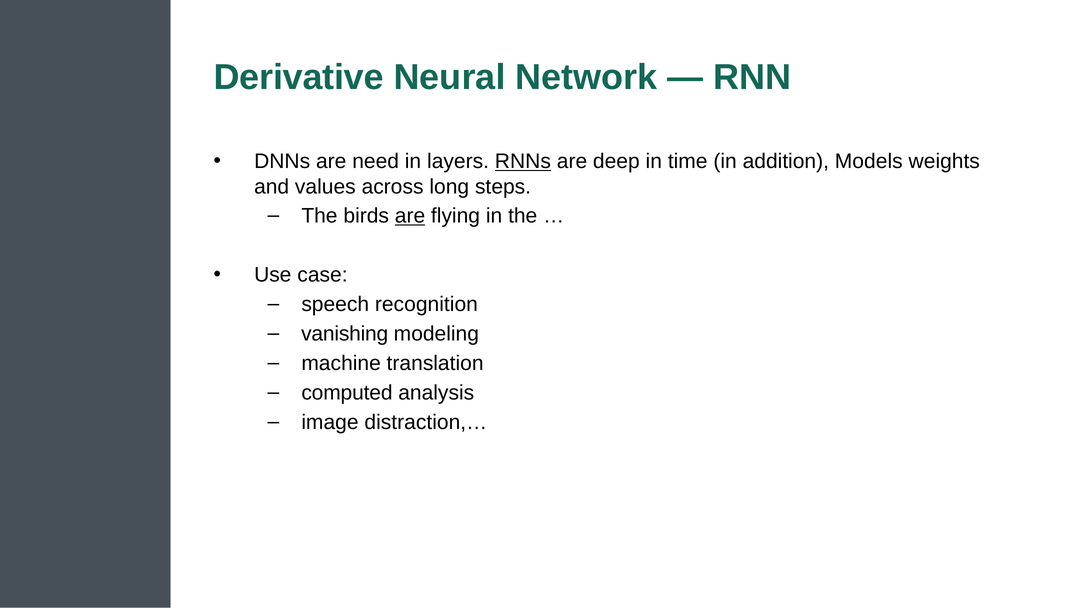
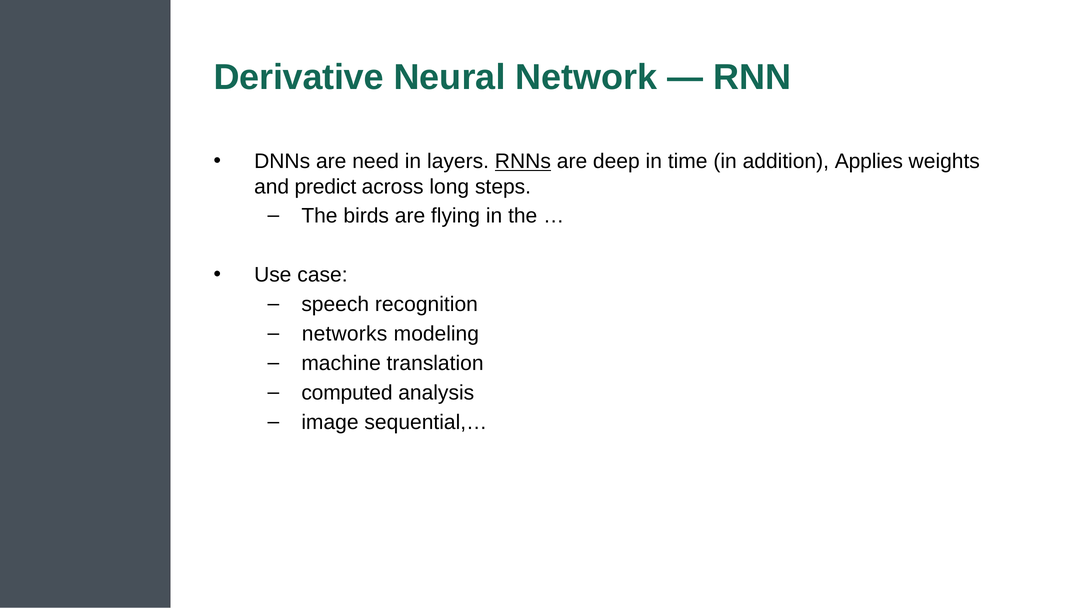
Models: Models -> Applies (869, 161)
values: values -> predict (325, 186)
are underline: present -> none (410, 216)
vanishing: vanishing -> networks (345, 334)
distraction,…: distraction,… -> sequential,… (426, 422)
